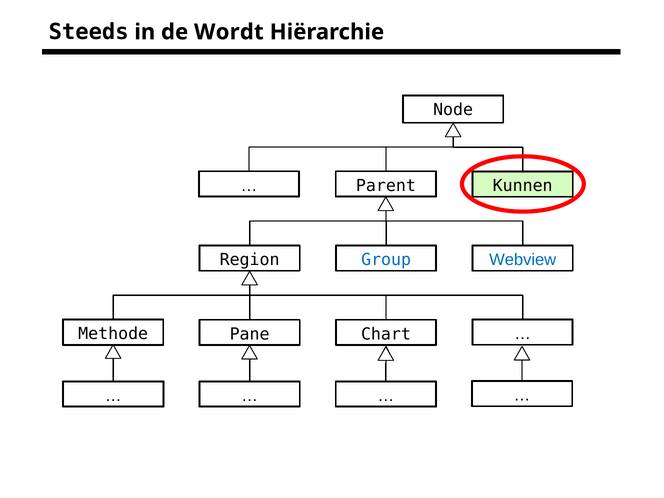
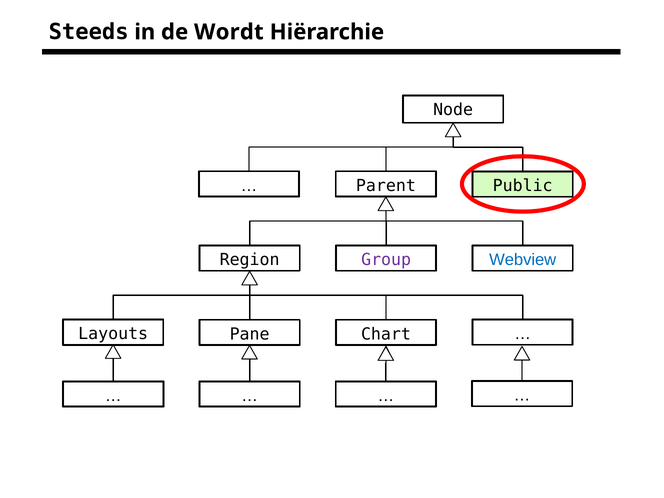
Kunnen: Kunnen -> Public (523, 186)
Group colour: blue -> purple (386, 260)
Methode: Methode -> Layouts (113, 334)
